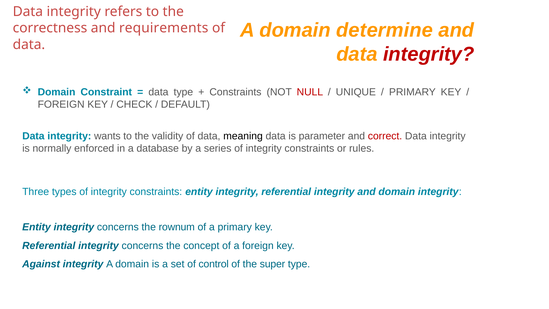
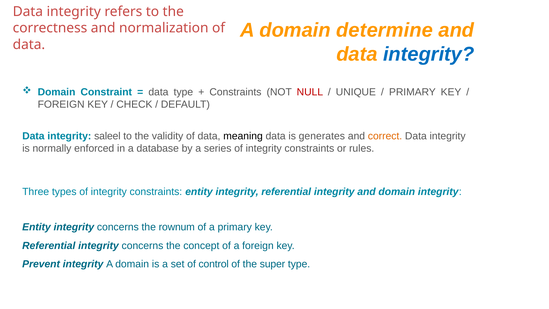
requirements: requirements -> normalization (164, 28)
integrity colour: red -> blue (429, 54)
wants: wants -> saleel (107, 136)
parameter: parameter -> generates (322, 136)
correct colour: red -> orange (385, 136)
Against: Against -> Prevent (41, 264)
